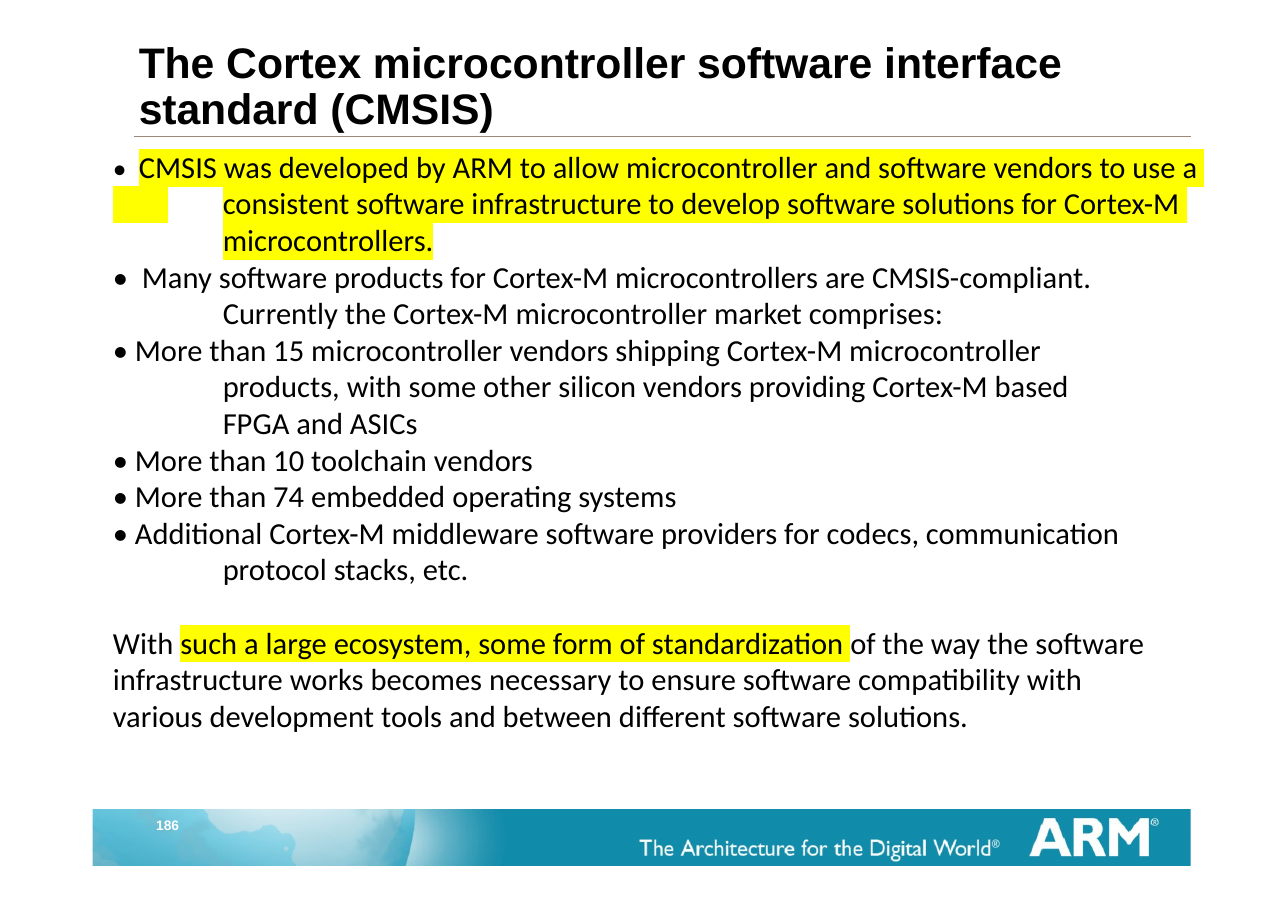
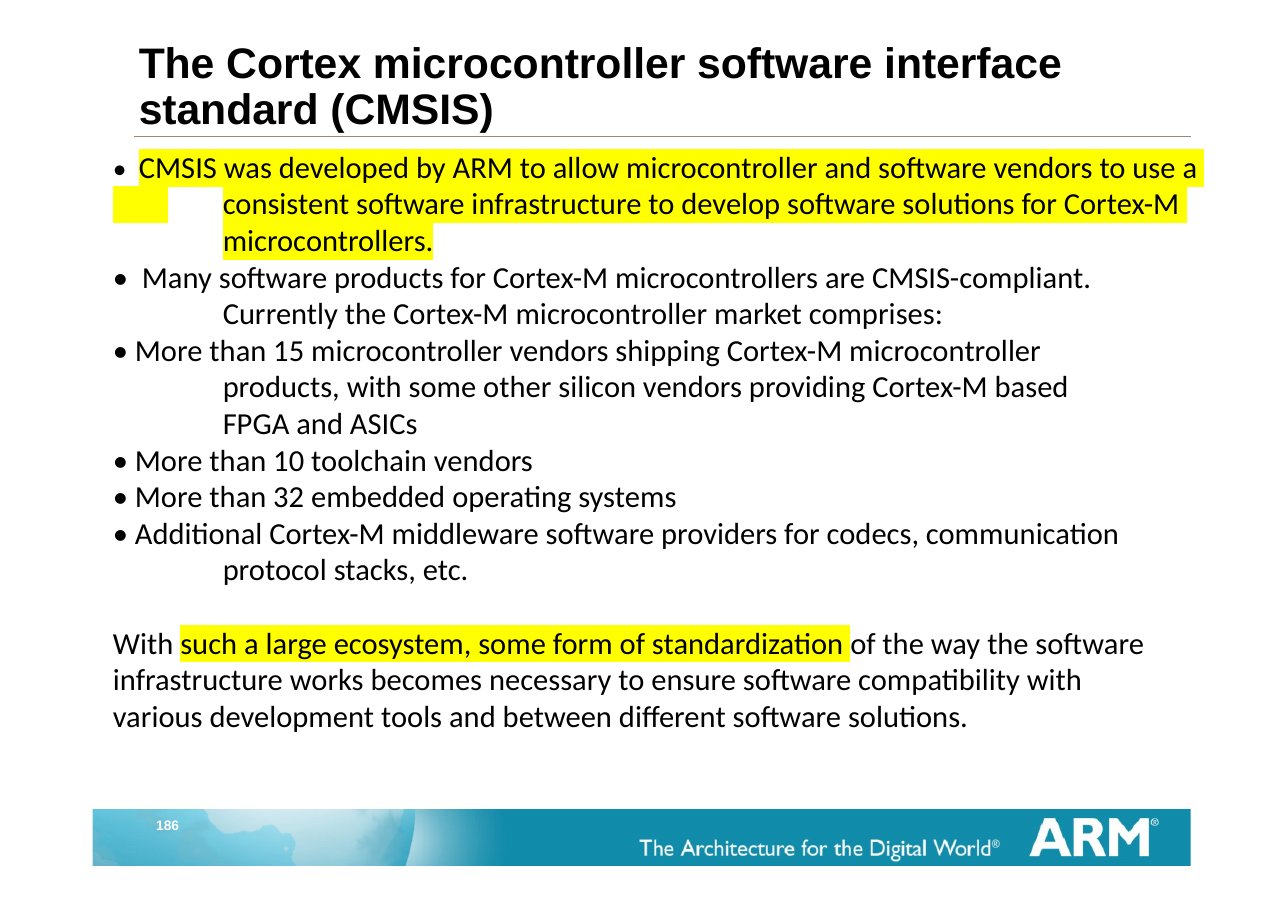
74: 74 -> 32 (289, 498)
